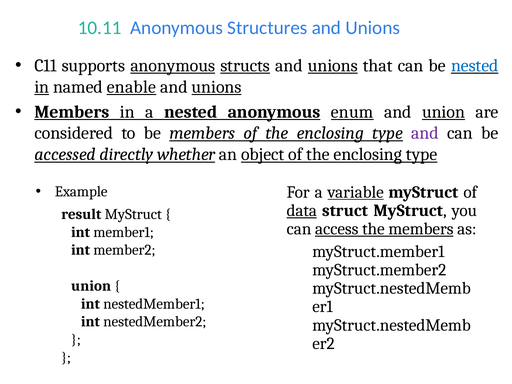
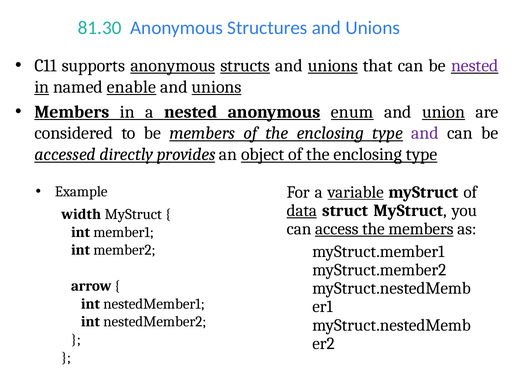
10.11: 10.11 -> 81.30 (100, 28)
nested colour: blue -> purple (475, 66)
whether: whether -> provides (186, 154)
result: result -> width (81, 214)
union: union -> arrow (91, 286)
